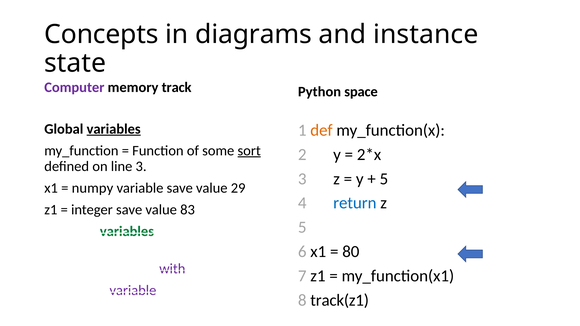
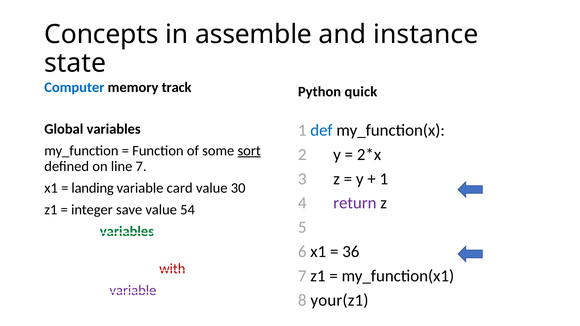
diagrams: diagrams -> assemble (254, 34)
Computer colour: purple -> blue (74, 87)
space: space -> quick (361, 92)
variables underline: present -> none (114, 129)
def colour: orange -> blue (321, 130)
defined on line 3: 3 -> 7 (141, 166)
5: 5 -> 1 (384, 179)
numpy: numpy -> landing (93, 188)
variable save: save -> card (180, 188)
29: 29 -> 30 (238, 188)
return colour: blue -> purple (355, 203)
83: 83 -> 54 (188, 210)
80: 80 -> 36 (351, 252)
with colour: purple -> red (172, 269)
track(z1: track(z1 -> your(z1 (339, 300)
